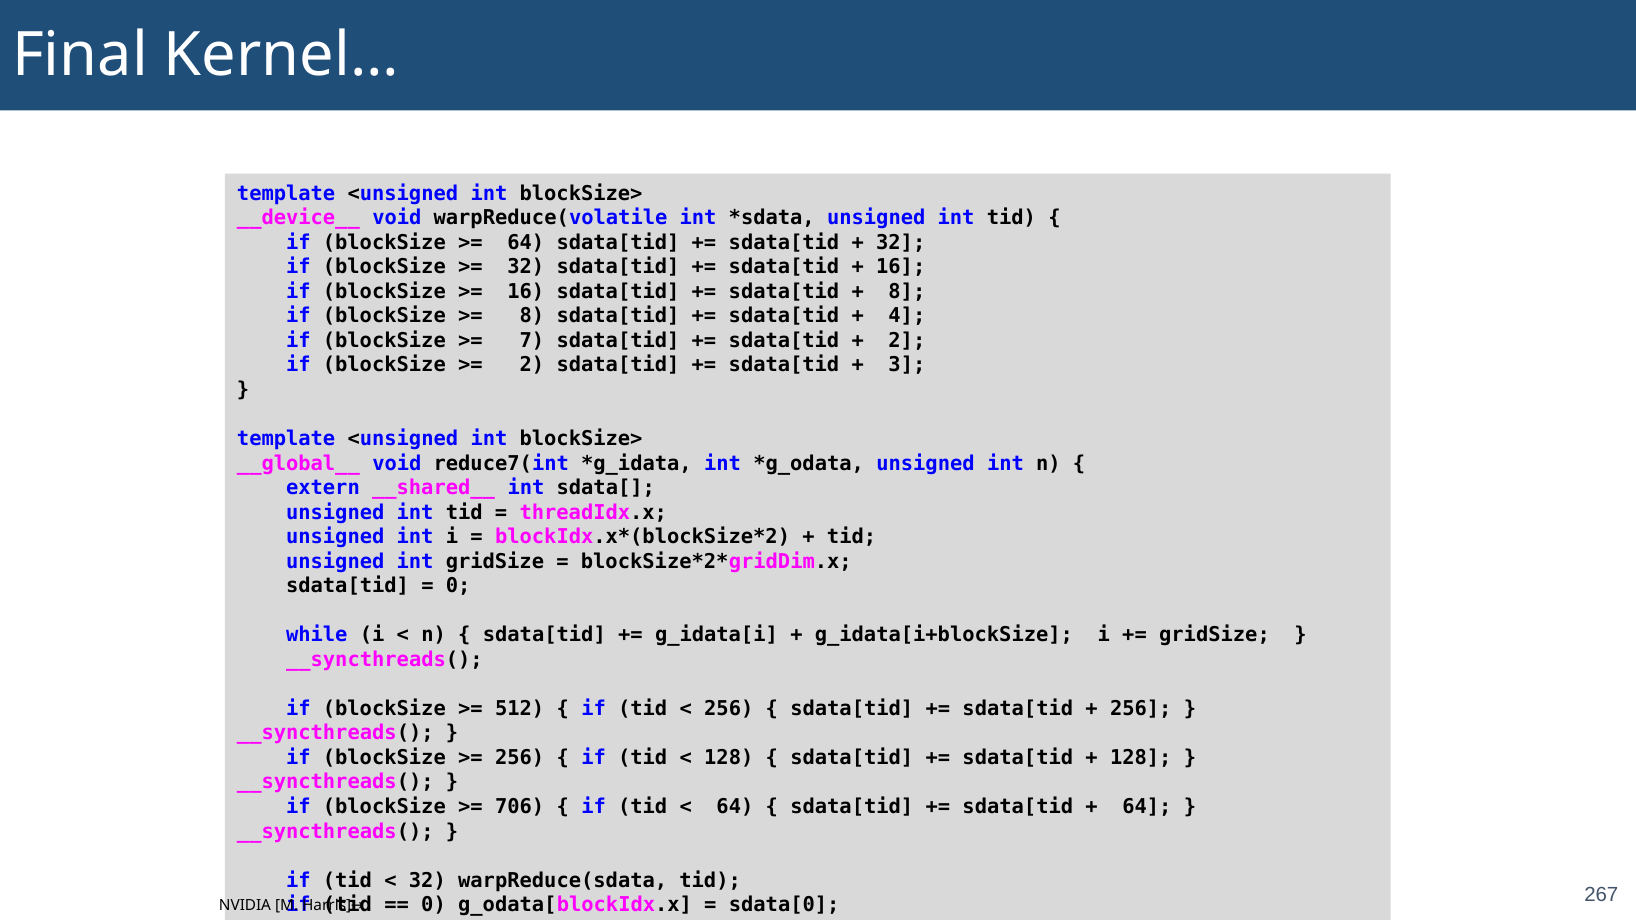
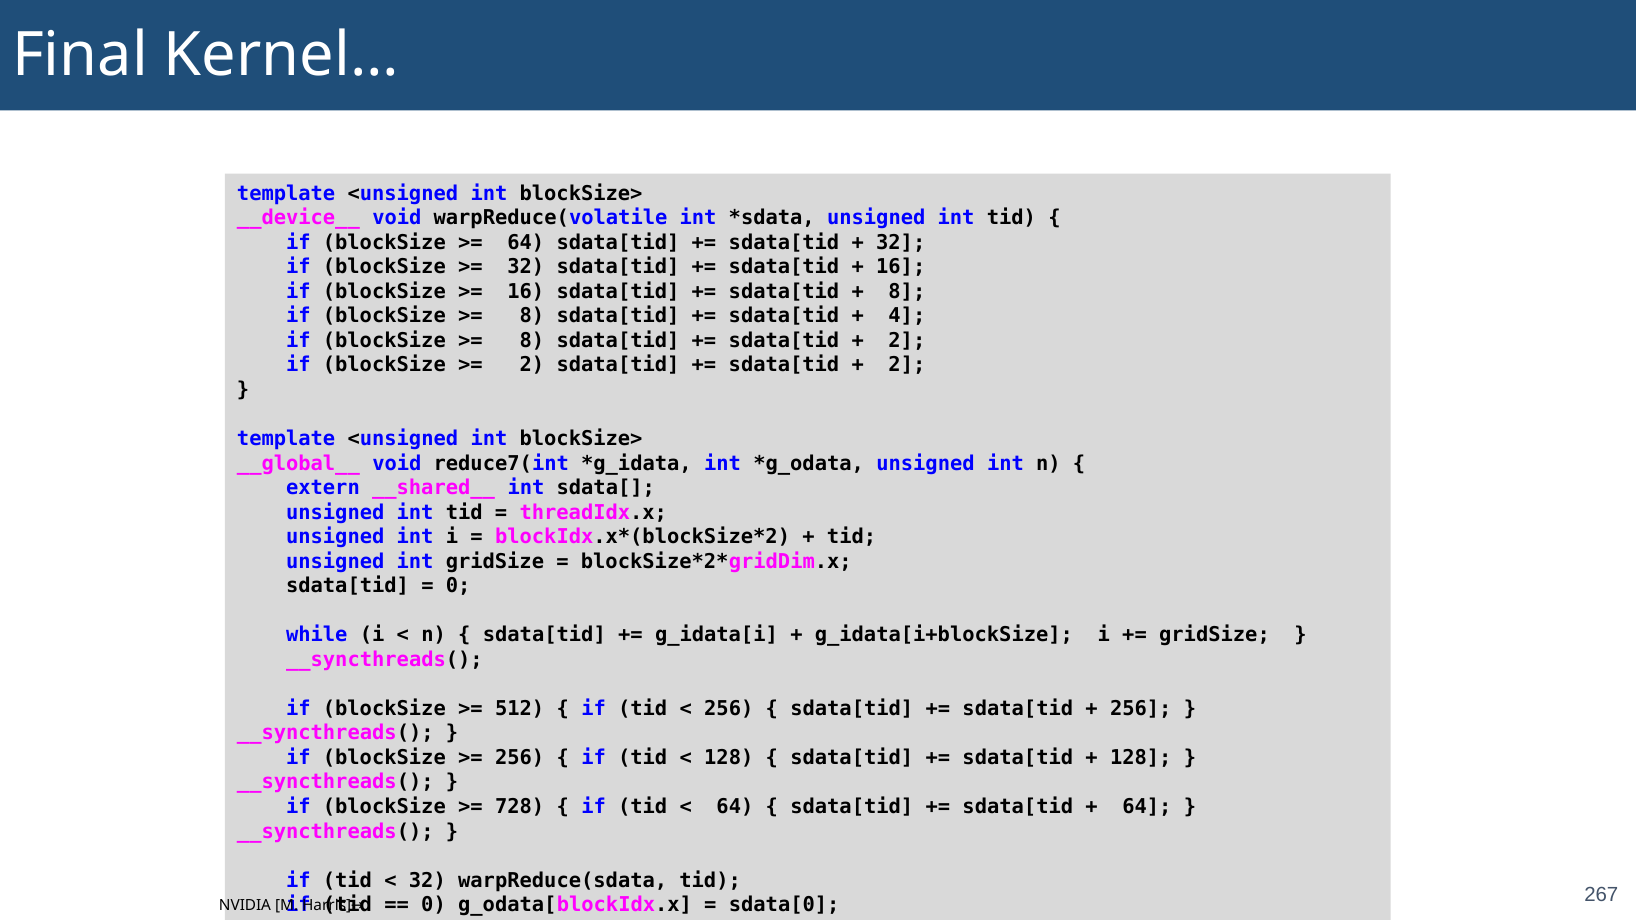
7: 7 -> 8 (532, 341)
3: 3 -> 2 (907, 365)
706: 706 -> 728 (520, 807)
